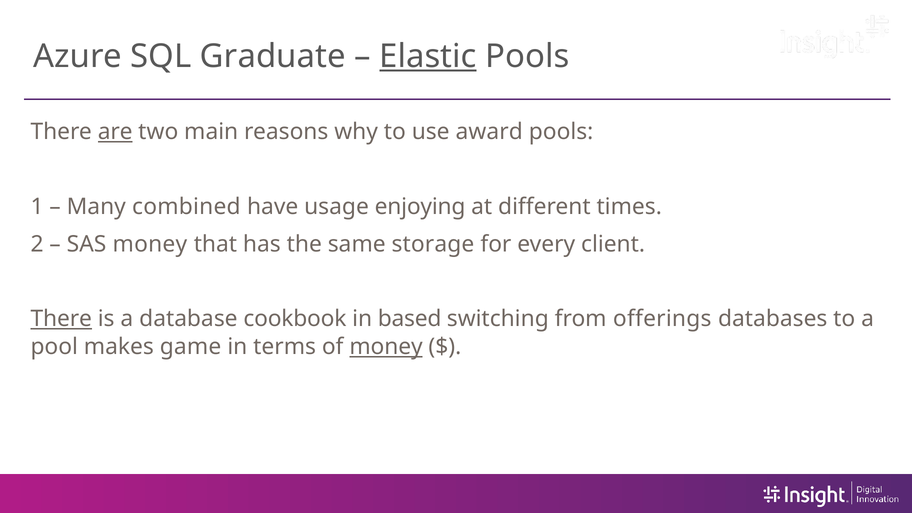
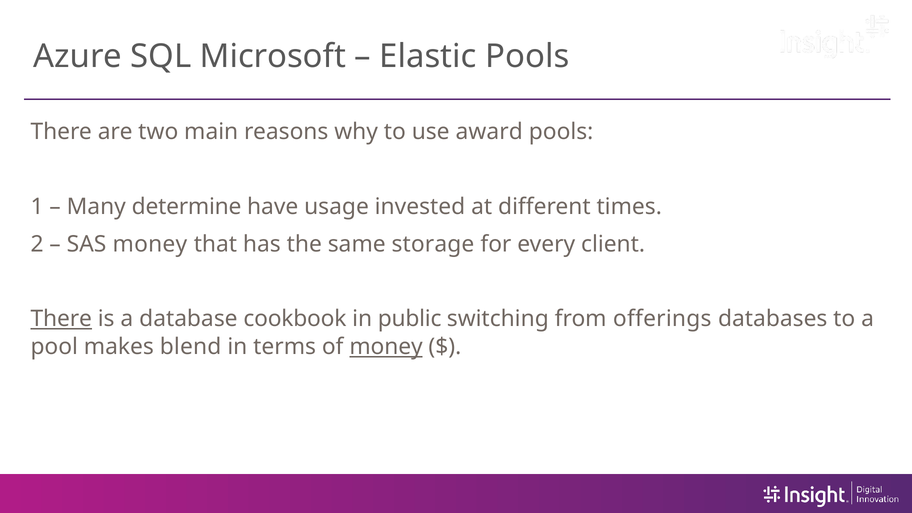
Graduate: Graduate -> Microsoft (273, 57)
Elastic underline: present -> none (428, 57)
are underline: present -> none (115, 132)
combined: combined -> determine (187, 207)
enjoying: enjoying -> invested (420, 207)
based: based -> public (410, 319)
game: game -> blend (191, 347)
